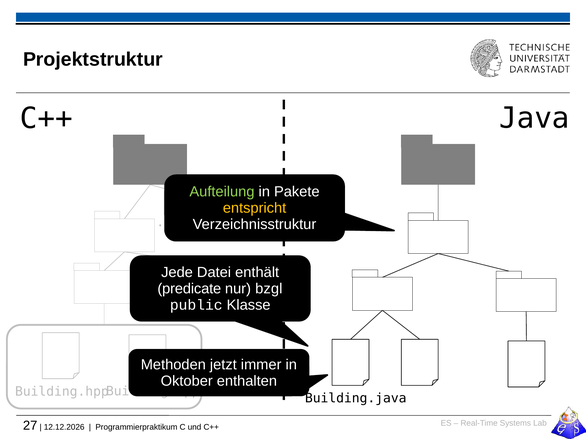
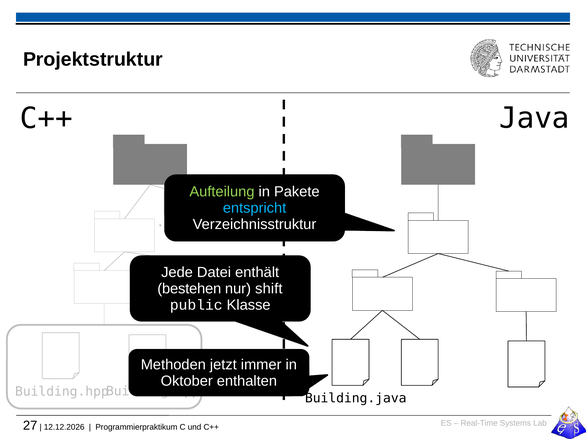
entspricht colour: yellow -> light blue (255, 208)
predicate: predicate -> bestehen (189, 289)
bzgl: bzgl -> shift (269, 289)
